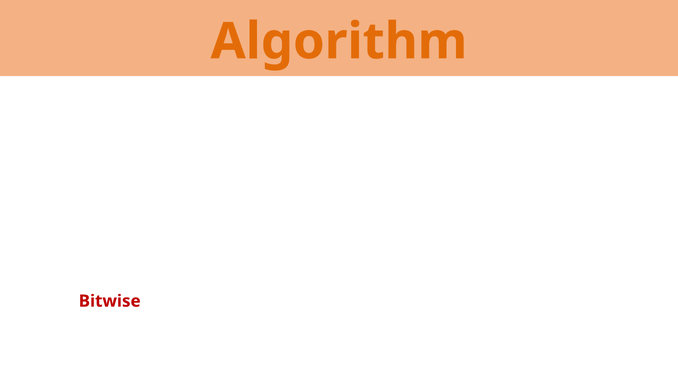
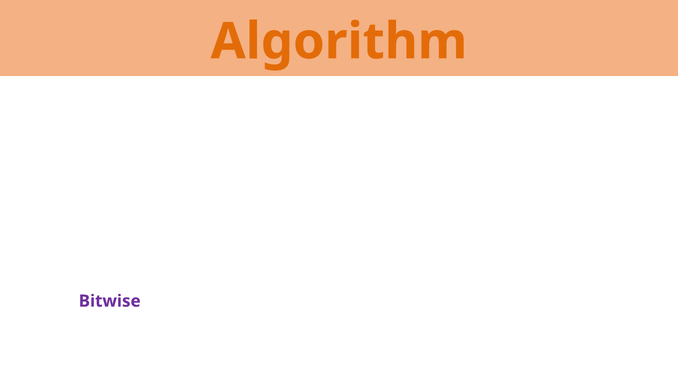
Bitwise colour: red -> purple (110, 301)
